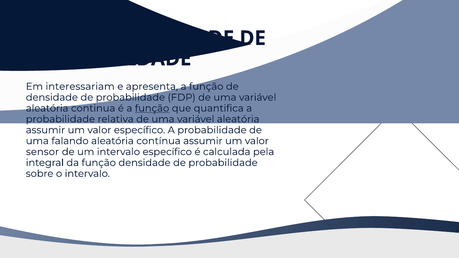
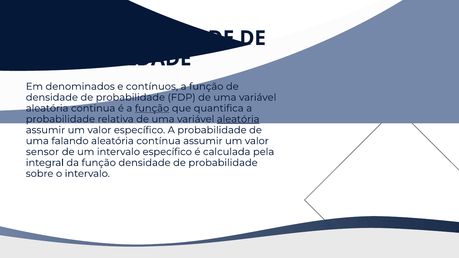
interessariam: interessariam -> denominados (80, 87)
apresenta: apresenta -> contínuos (152, 87)
aleatória underline: none -> present (238, 119)
